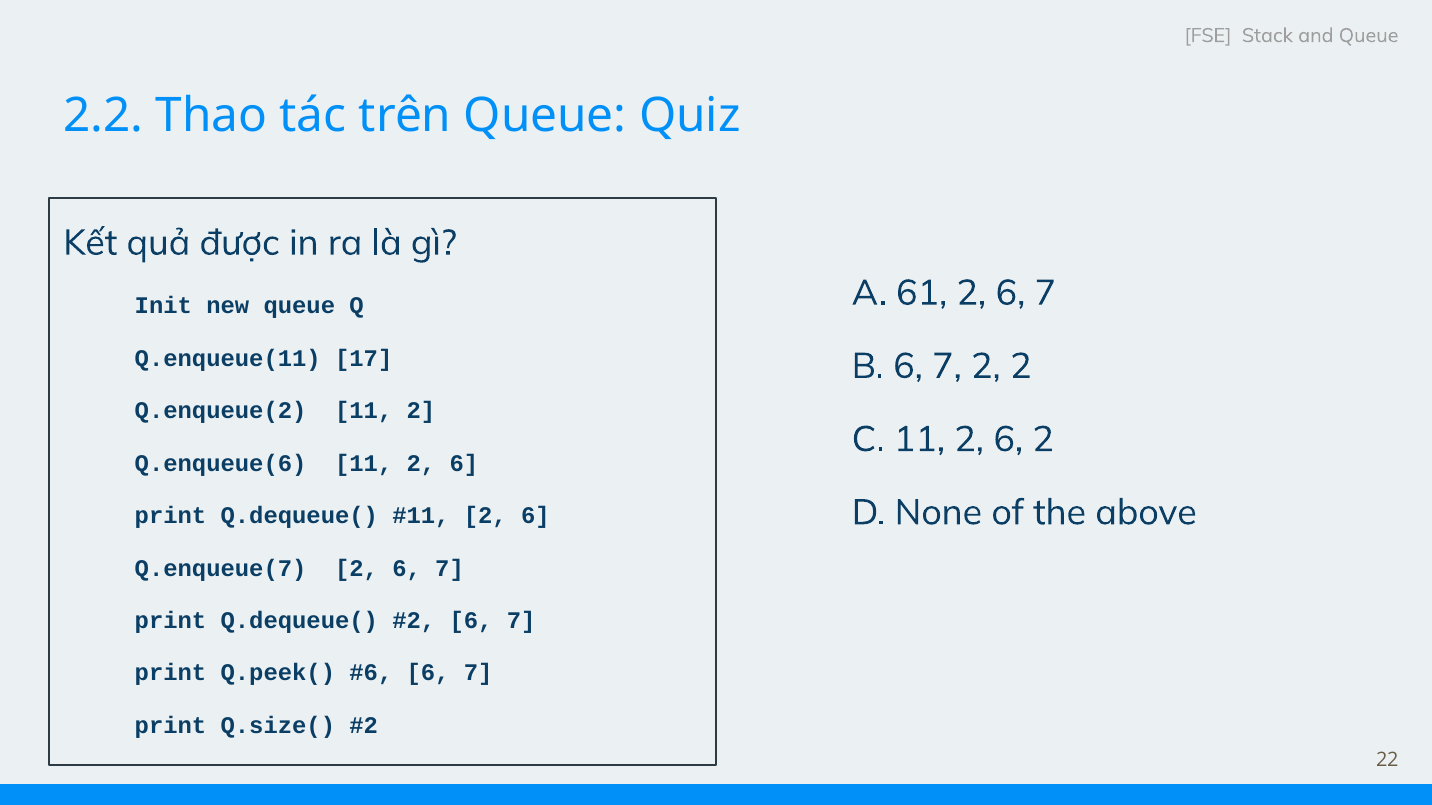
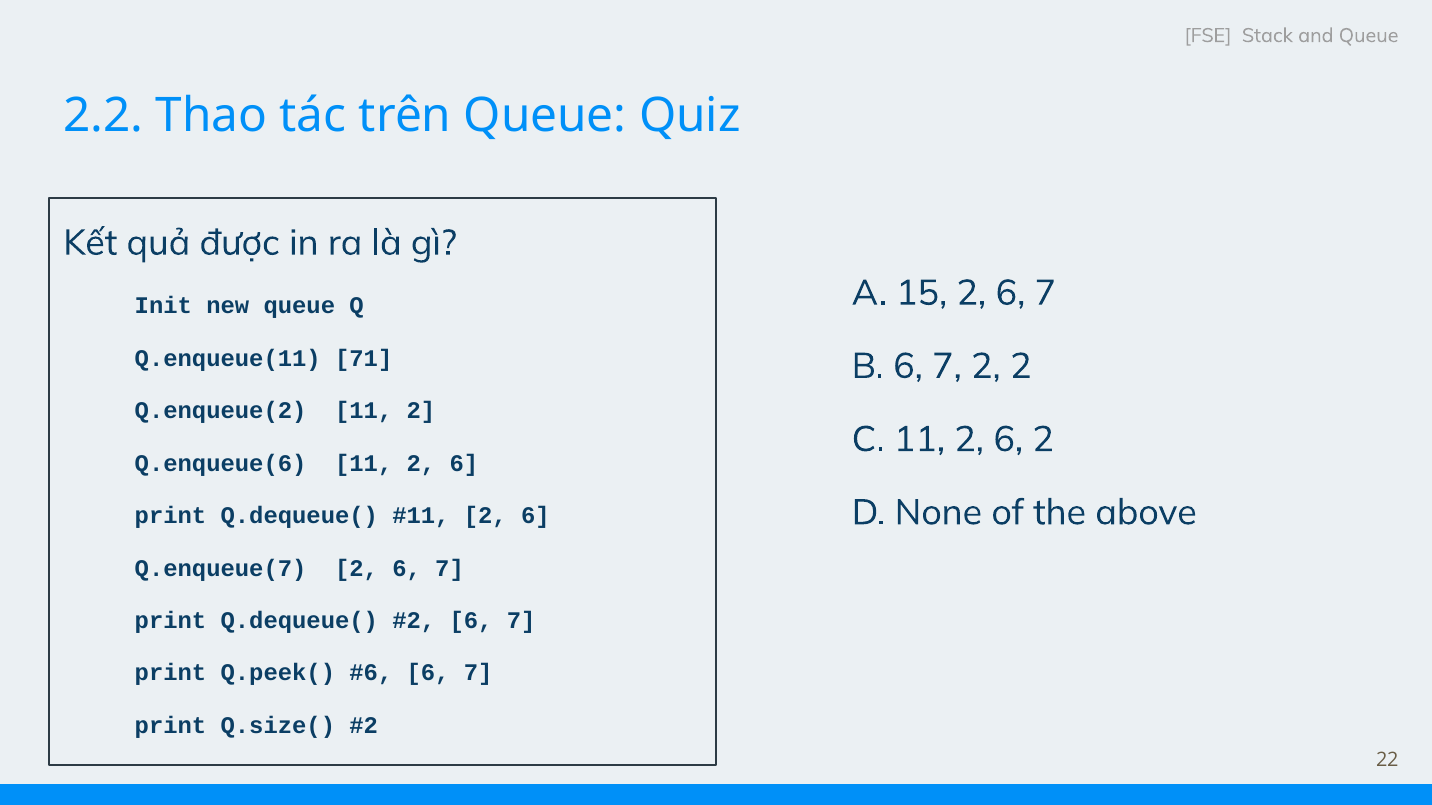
61: 61 -> 15 (922, 293)
17: 17 -> 71 (364, 359)
